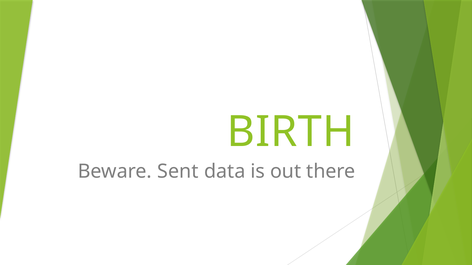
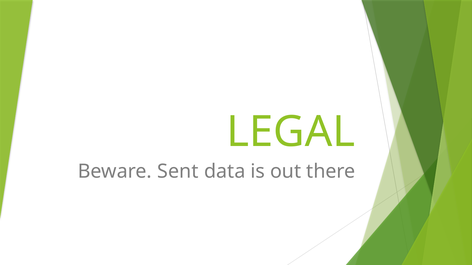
BIRTH: BIRTH -> LEGAL (291, 132)
